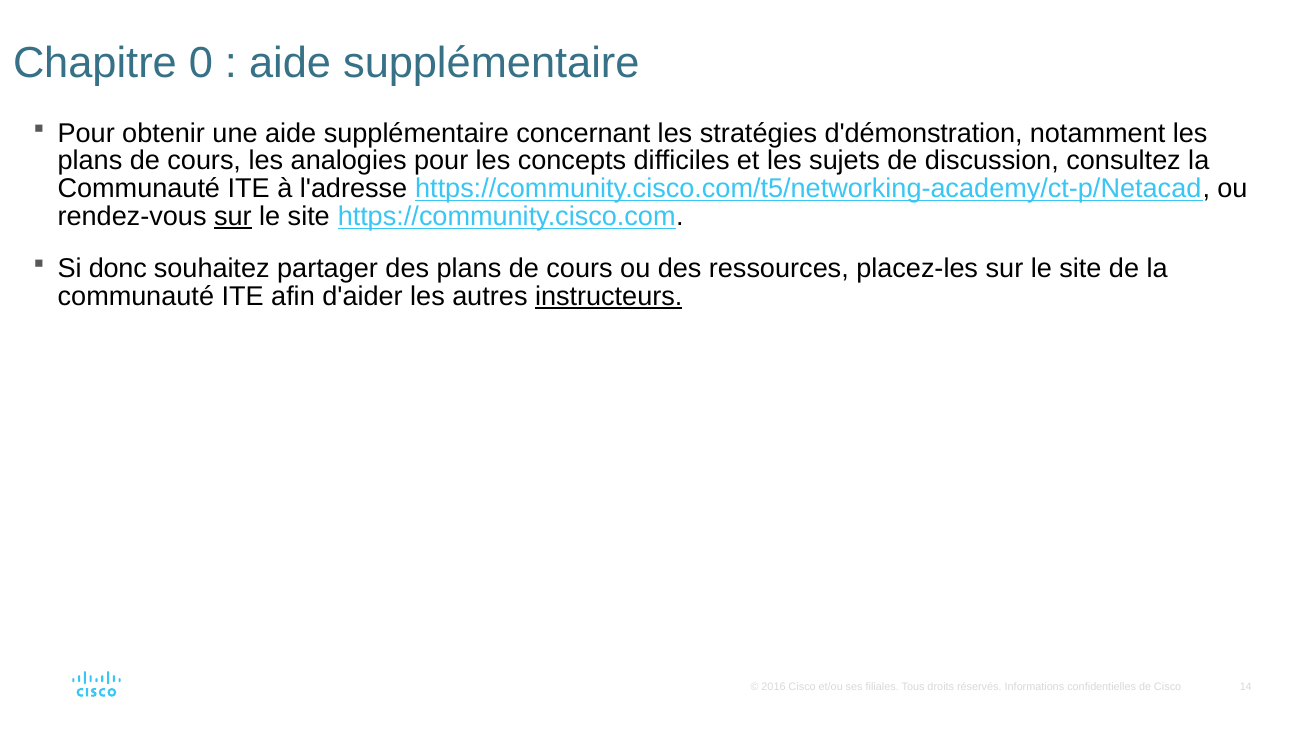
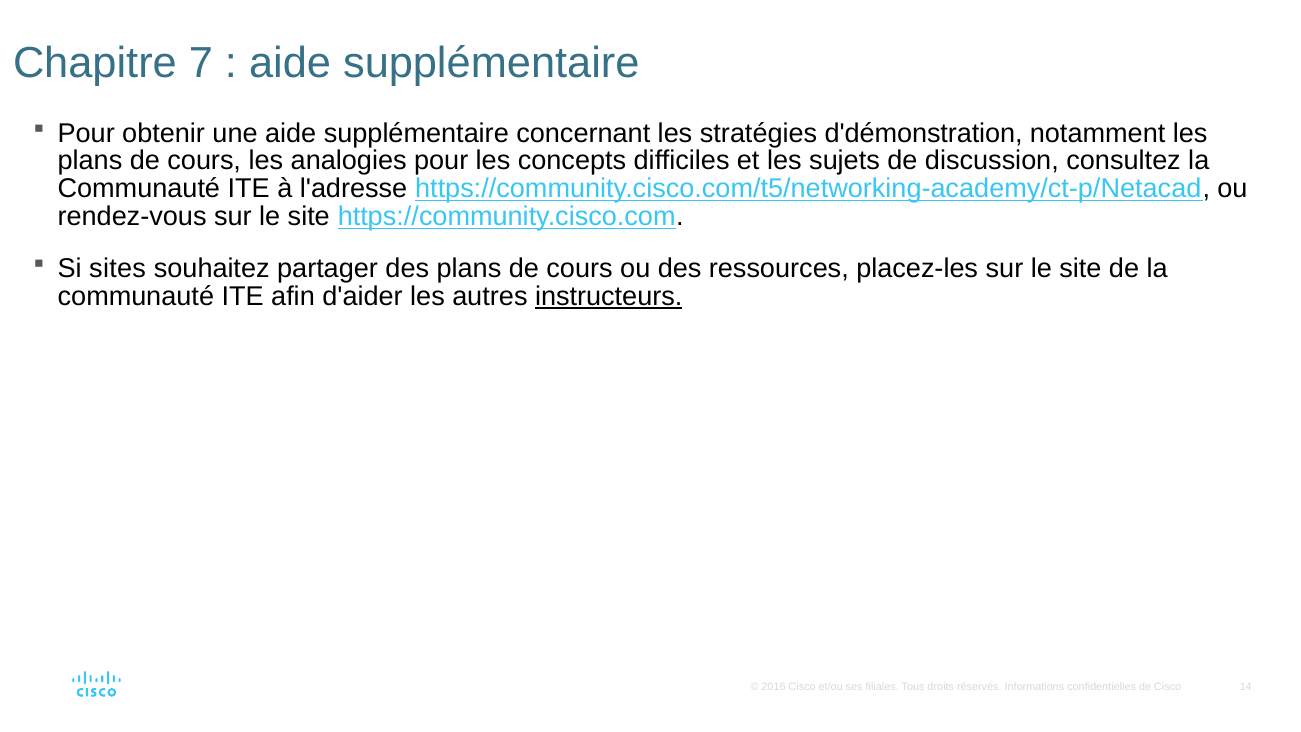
0: 0 -> 7 (201, 63)
sur underline: present -> none (233, 216)
donc: donc -> sites (118, 268)
